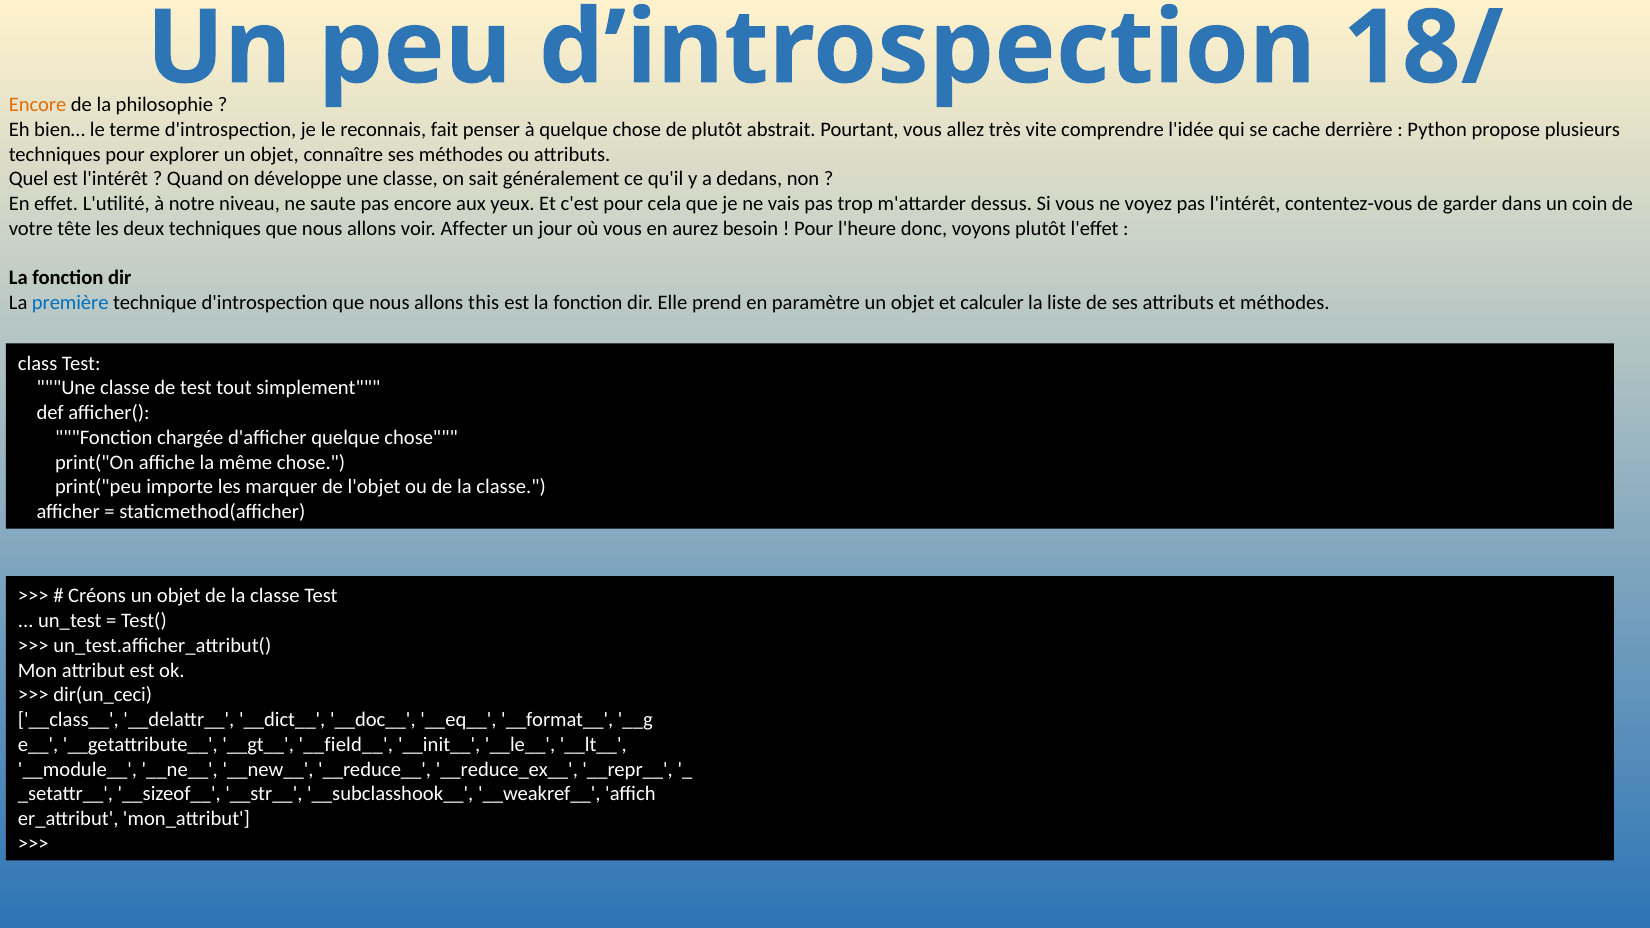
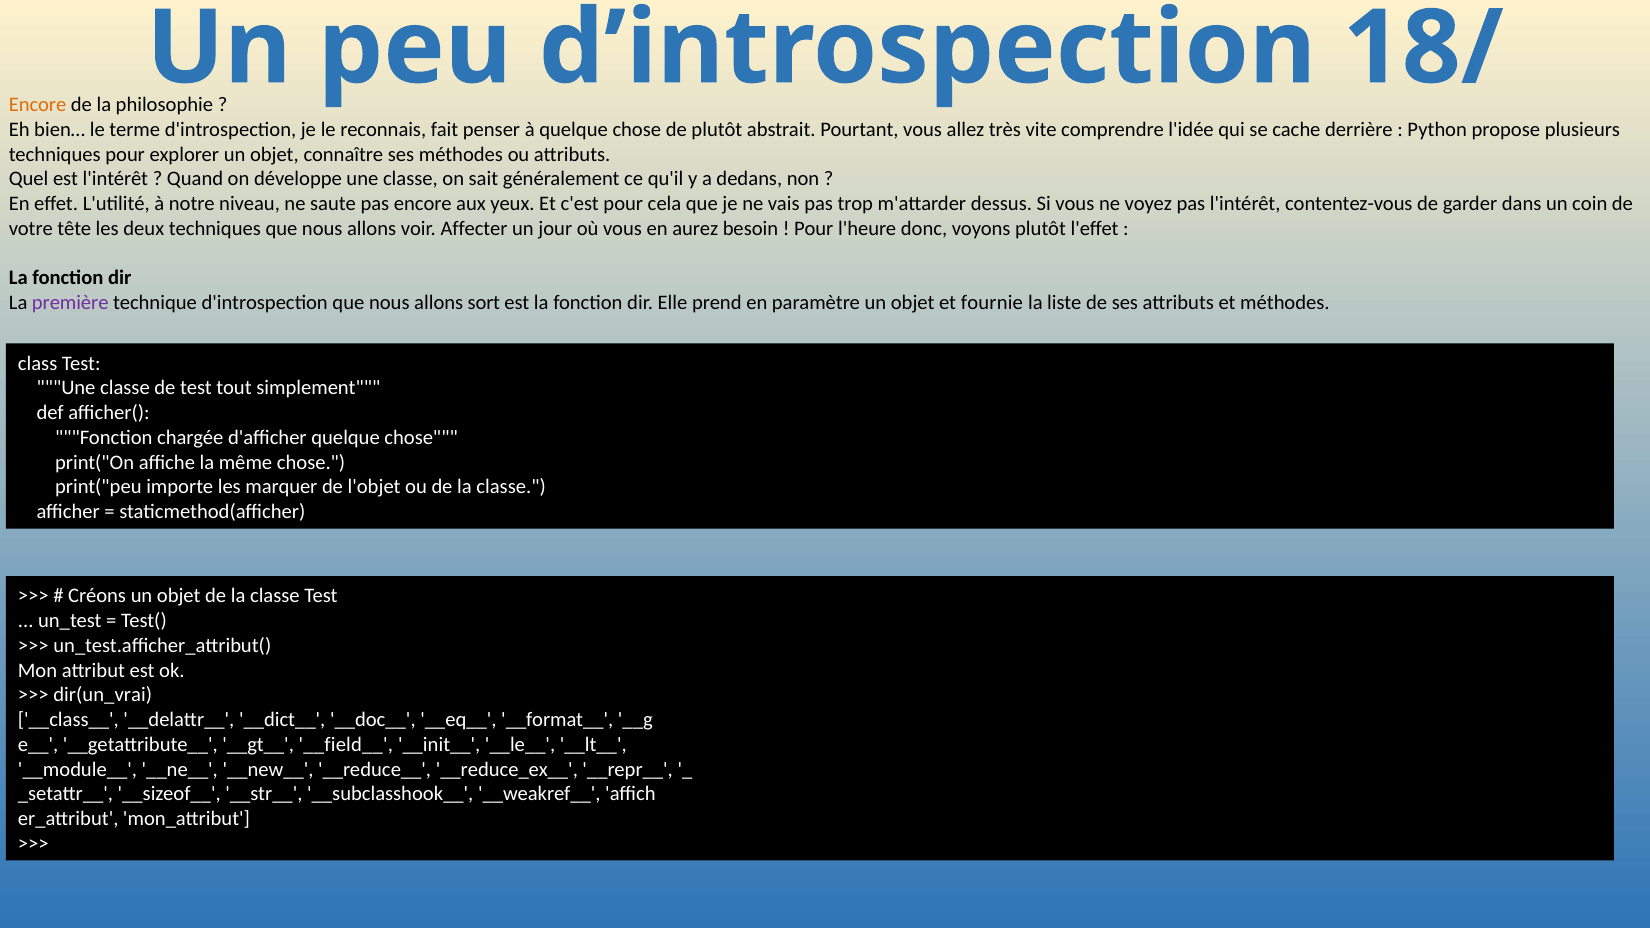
première colour: blue -> purple (70, 303)
this: this -> sort (484, 303)
calculer: calculer -> fournie (992, 303)
dir(un_ceci: dir(un_ceci -> dir(un_vrai (103, 695)
